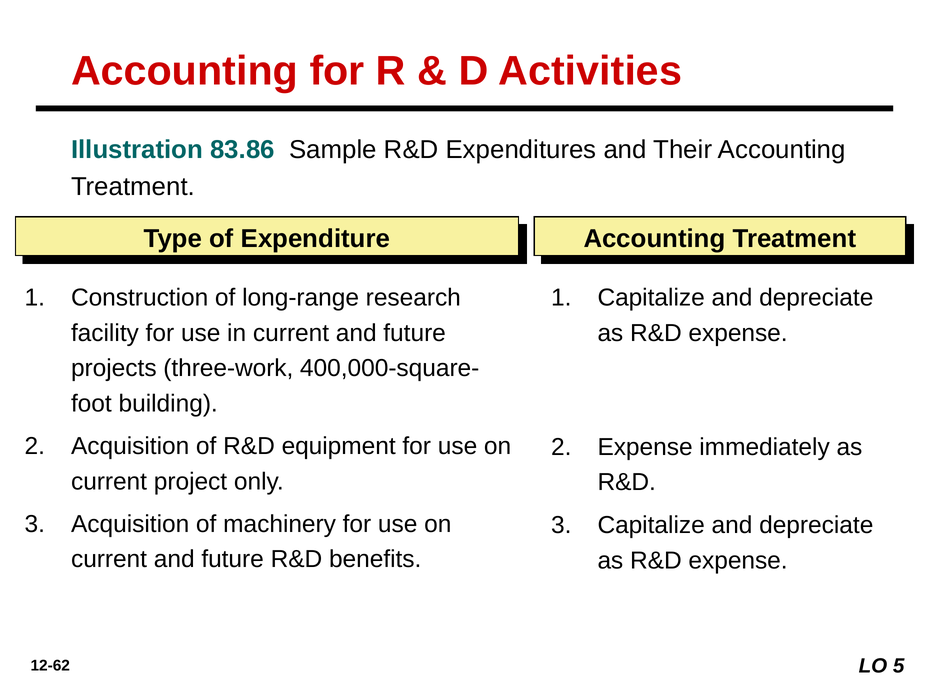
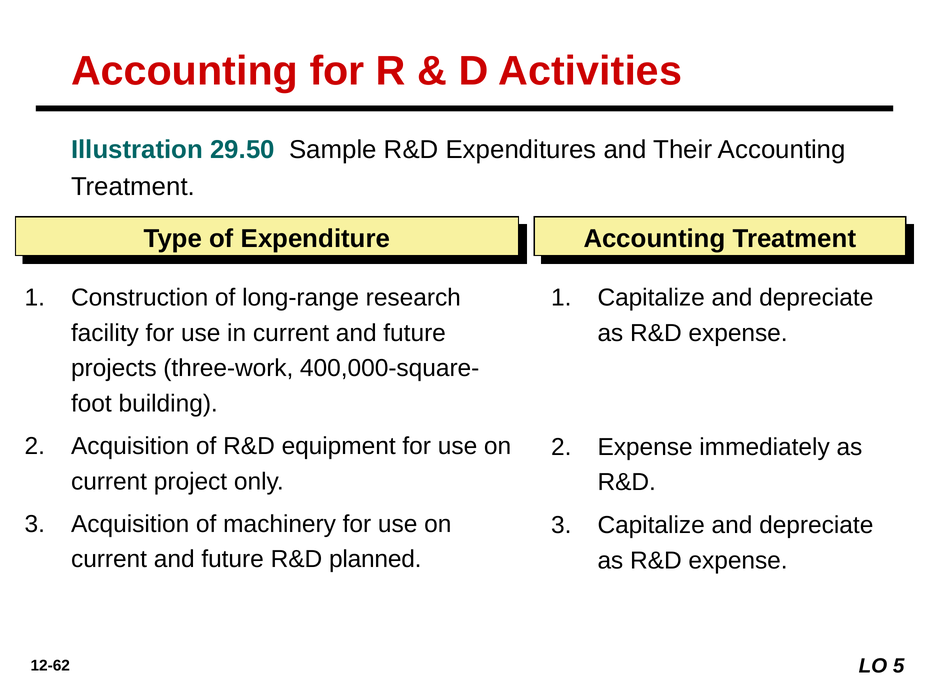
83.86: 83.86 -> 29.50 (242, 150)
benefits: benefits -> planned (375, 559)
